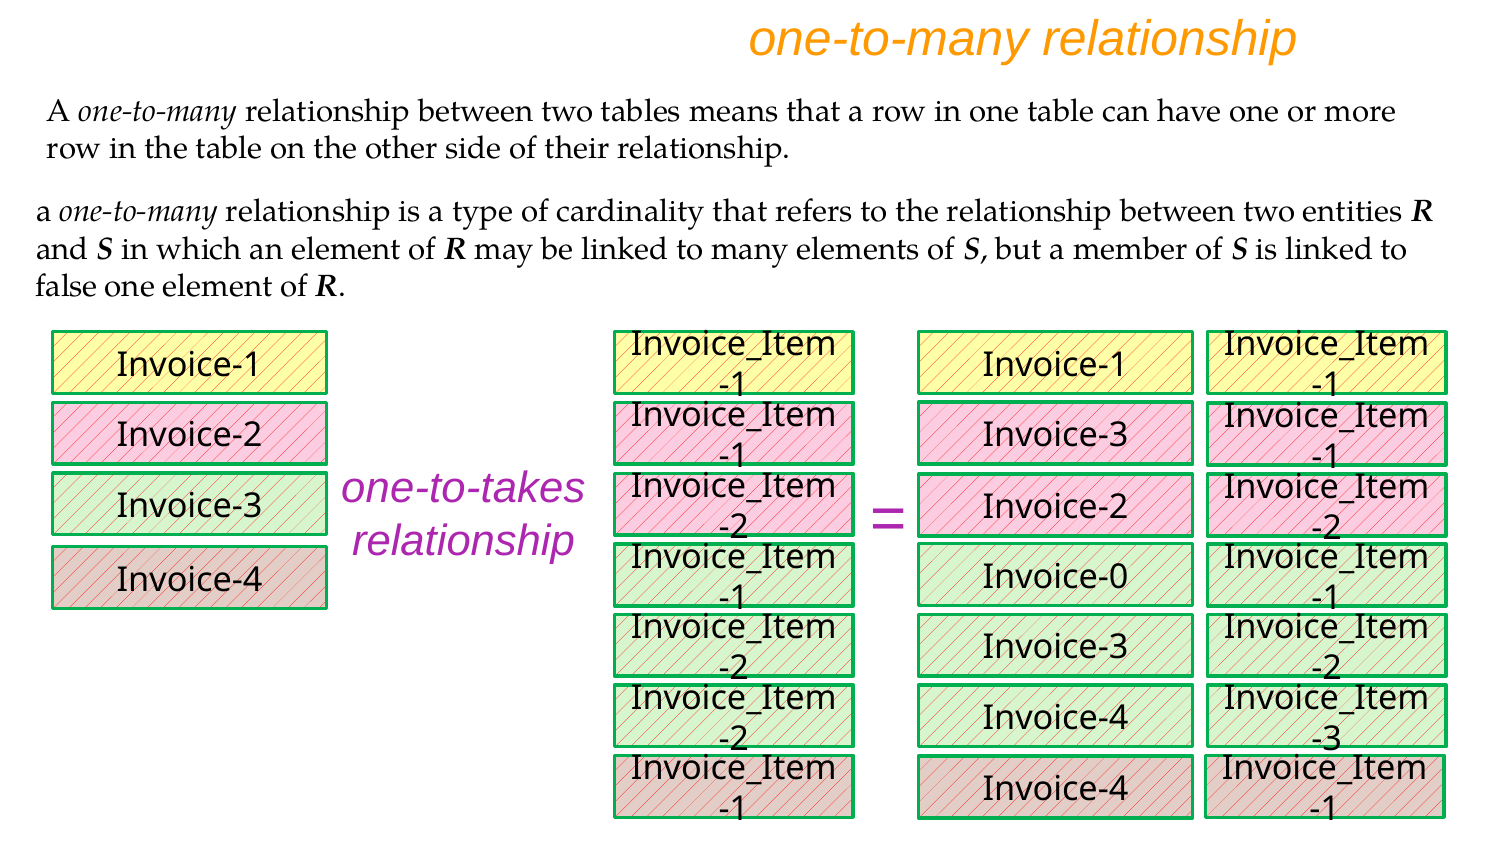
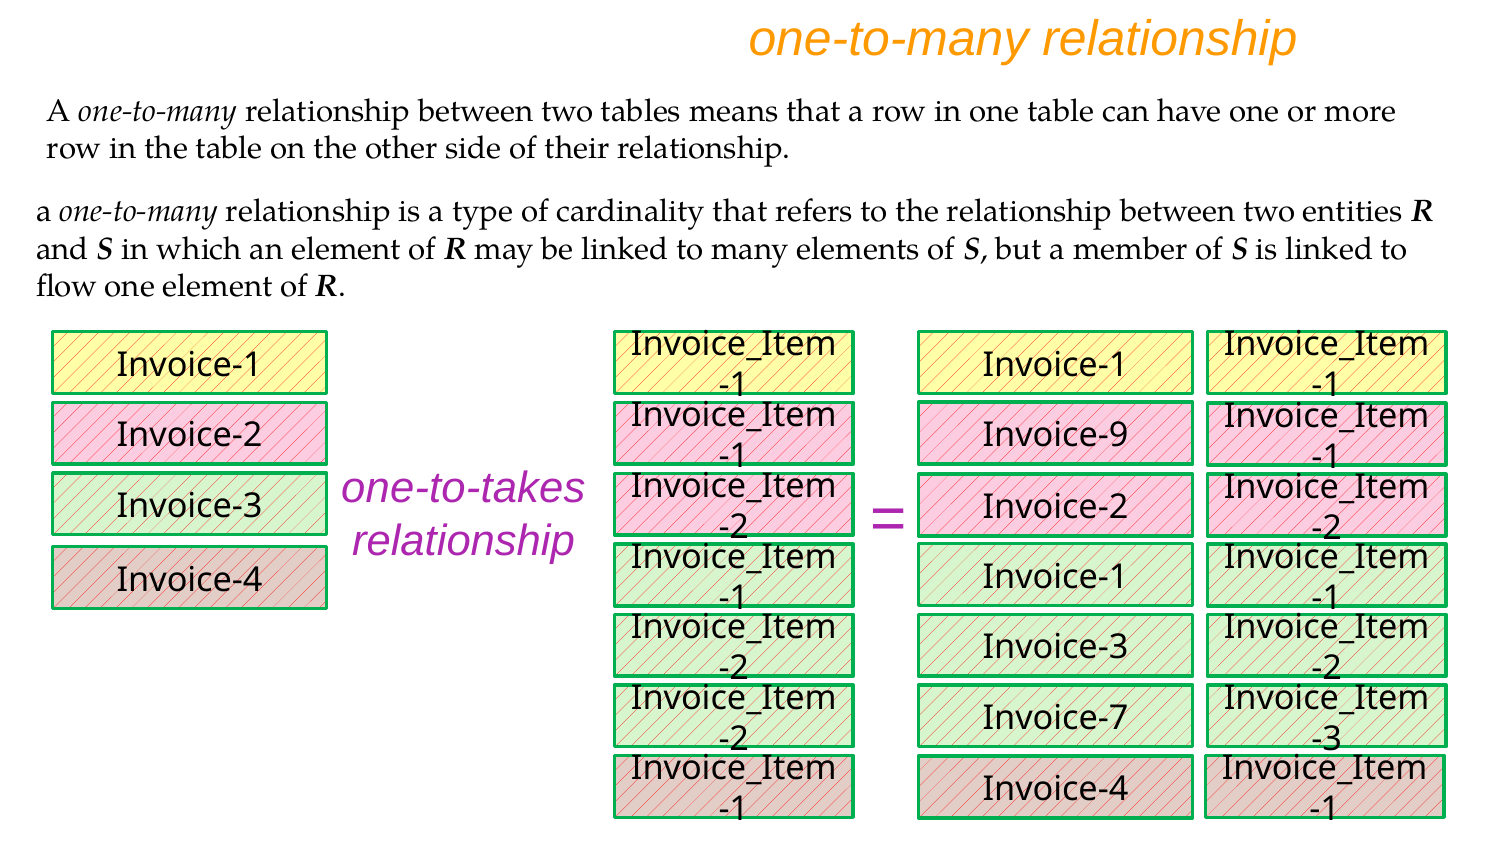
false: false -> flow (67, 286)
Invoice-3: Invoice-3 -> Invoice-9 (1056, 436)
Invoice-0: Invoice-0 -> Invoice-1 (1056, 577)
Invoice-4: Invoice-4 -> Invoice-7 (1056, 719)
